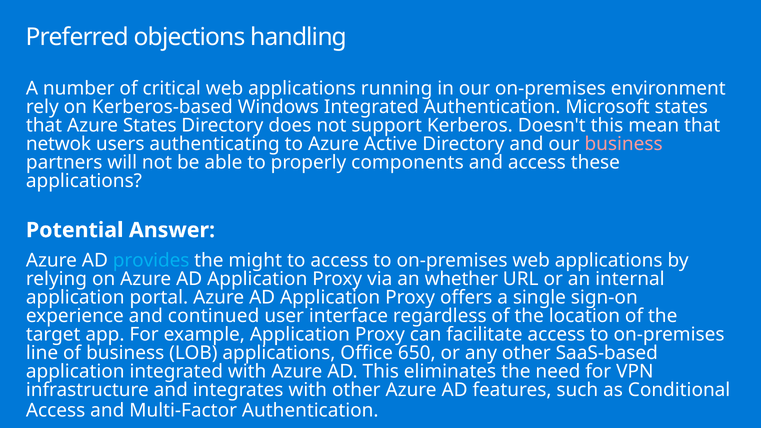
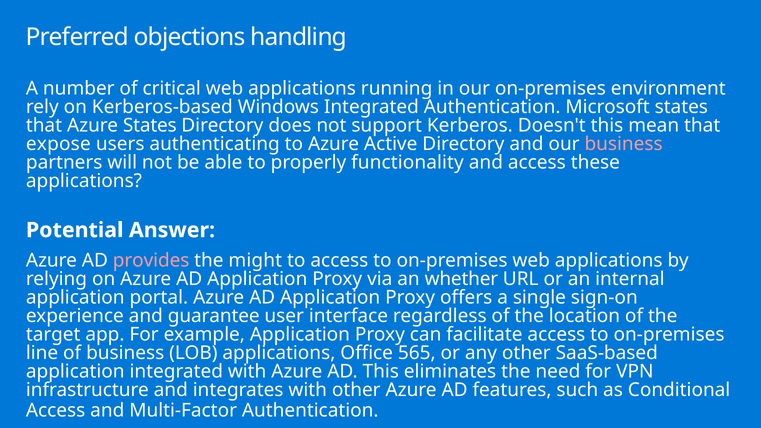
netwok: netwok -> expose (58, 144)
components: components -> functionality (407, 162)
provides colour: light blue -> pink (151, 261)
continued: continued -> guarantee (214, 316)
650: 650 -> 565 (417, 353)
